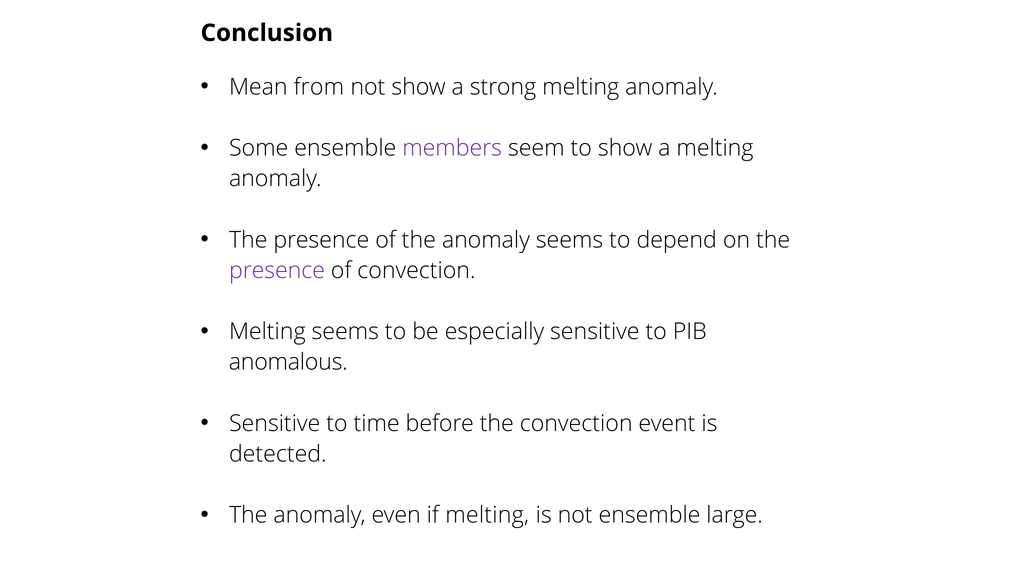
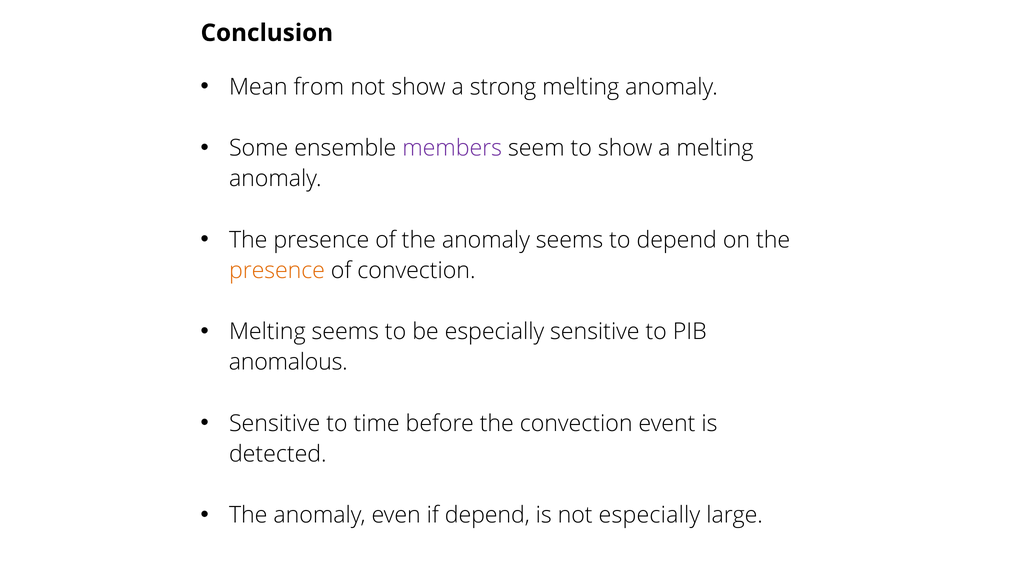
presence colour: purple -> orange (277, 271)
if melting: melting -> depend (487, 515)
not ensemble: ensemble -> especially (649, 515)
